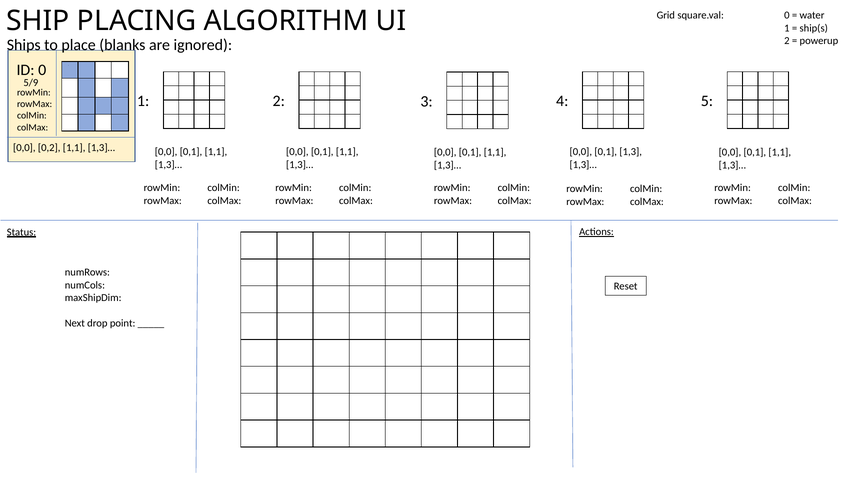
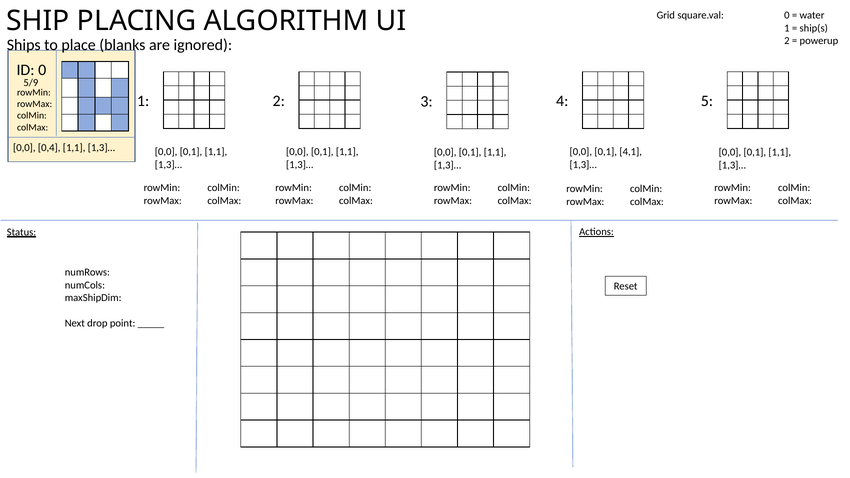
0,2: 0,2 -> 0,4 (49, 148)
1,3: 1,3 -> 4,1 (631, 152)
